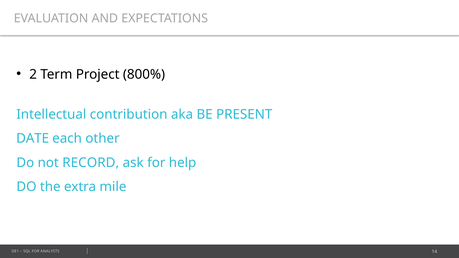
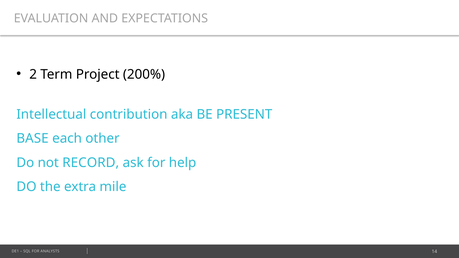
800%: 800% -> 200% (144, 74)
DATE: DATE -> BASE (33, 139)
